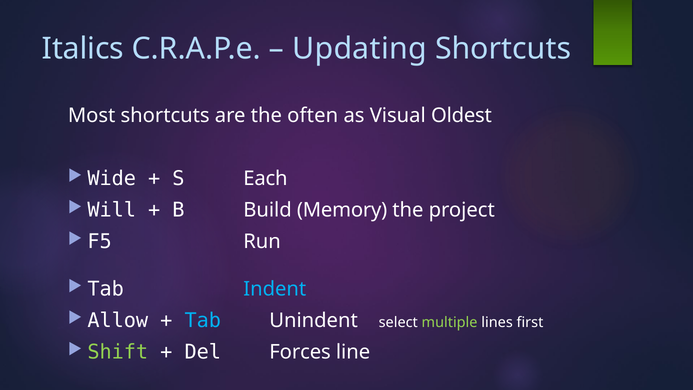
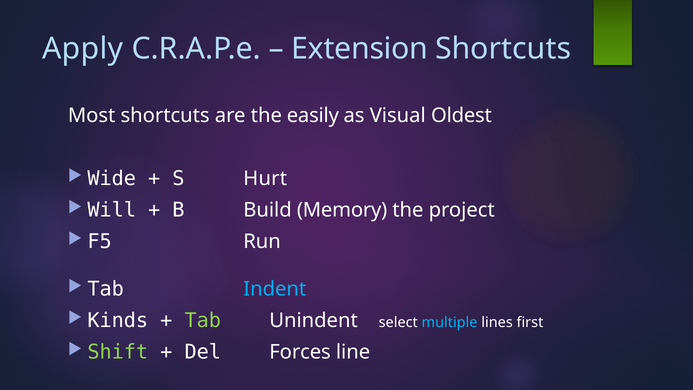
Italics: Italics -> Apply (83, 49)
Updating: Updating -> Extension (360, 49)
often: often -> easily (313, 116)
Each: Each -> Hurt (265, 179)
Allow: Allow -> Kinds (118, 321)
Tab colour: light blue -> light green (203, 321)
multiple colour: light green -> light blue (450, 322)
